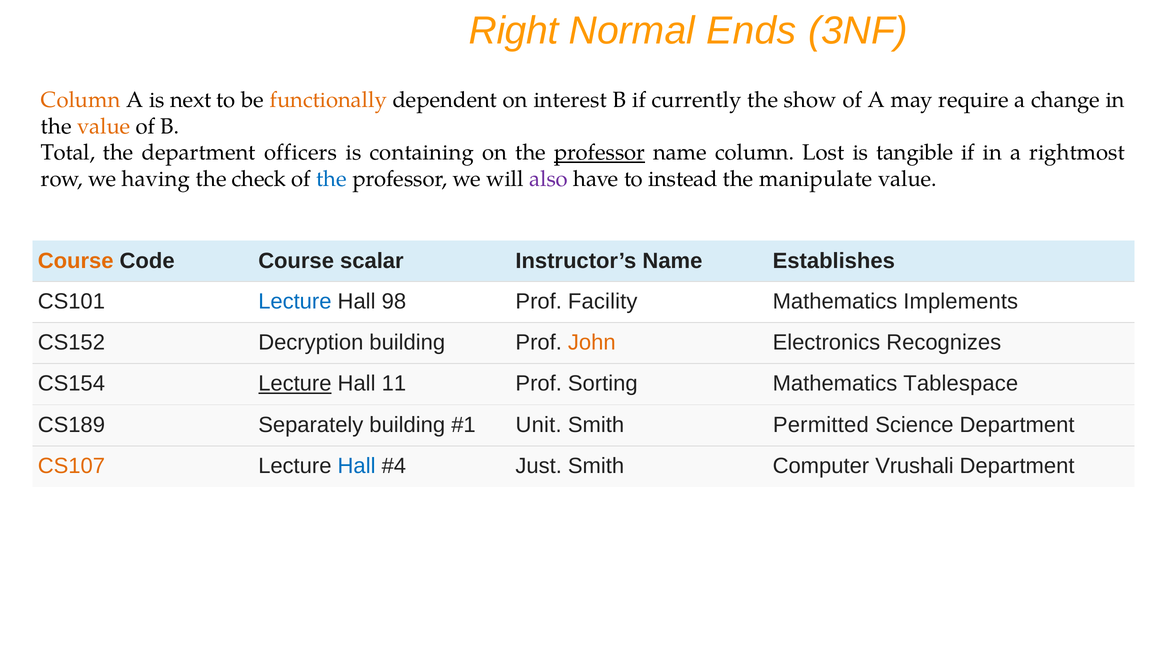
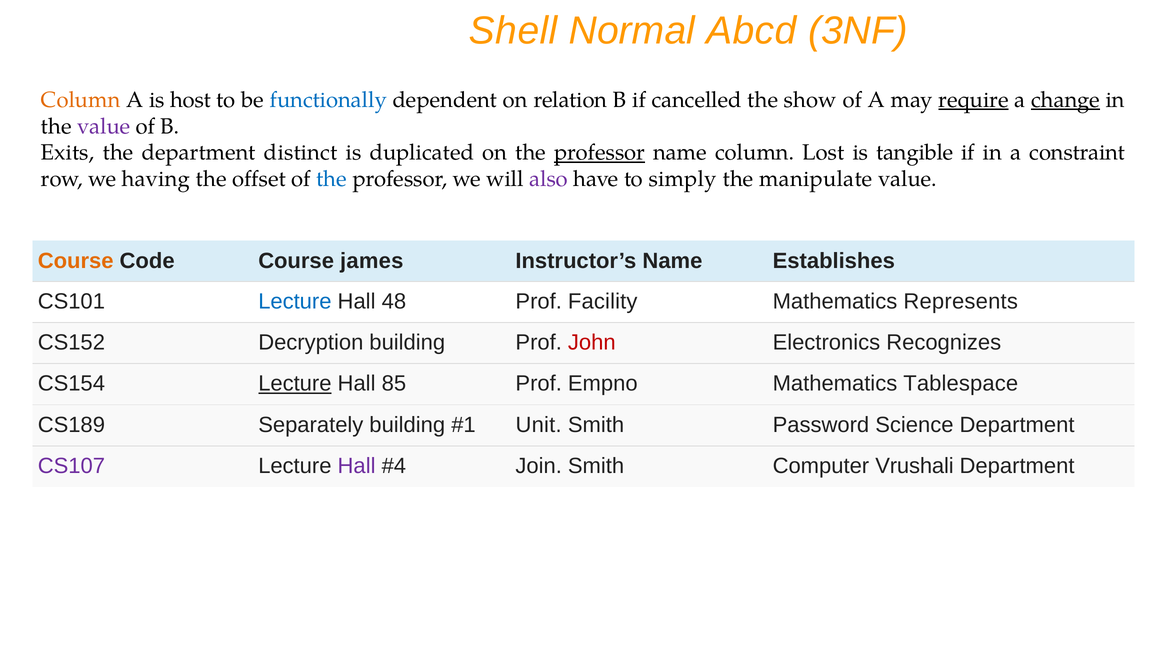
Right: Right -> Shell (513, 31)
Ends: Ends -> Abcd (751, 31)
next: next -> host (191, 100)
functionally colour: orange -> blue (328, 100)
interest: interest -> relation (570, 100)
currently: currently -> cancelled (697, 100)
require underline: none -> present (974, 100)
change underline: none -> present (1066, 100)
value colour: orange -> purple (104, 126)
Total: Total -> Exits (68, 153)
officers: officers -> distinct (301, 153)
containing: containing -> duplicated (422, 153)
rightmost: rightmost -> constraint (1077, 153)
check: check -> offset (259, 179)
instead: instead -> simply (683, 179)
scalar: scalar -> james (372, 261)
98: 98 -> 48 (394, 301)
Implements: Implements -> Represents (961, 301)
John colour: orange -> red (592, 342)
11: 11 -> 85 (394, 383)
Sorting: Sorting -> Empno (603, 383)
Permitted: Permitted -> Password (821, 424)
CS107 colour: orange -> purple (71, 465)
Hall colour: blue -> purple (357, 465)
Just: Just -> Join (539, 465)
